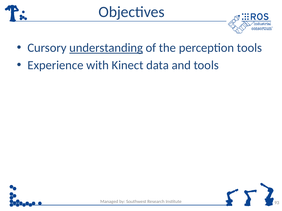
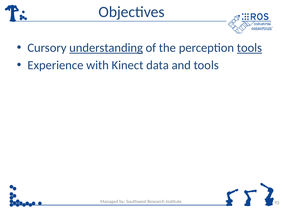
tools underline: none -> present (249, 48)
